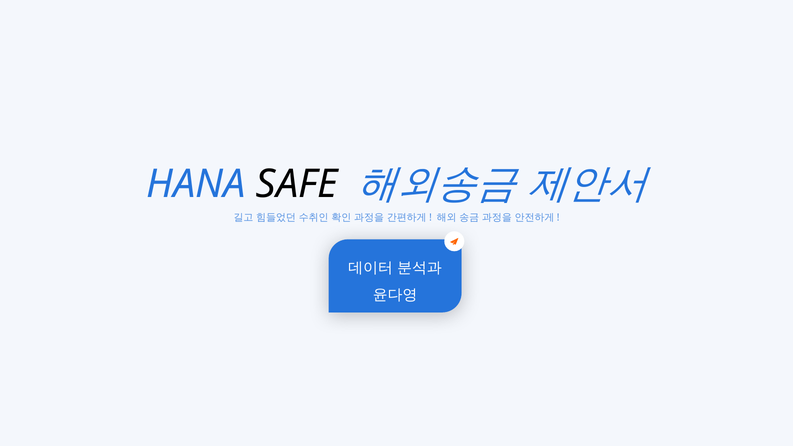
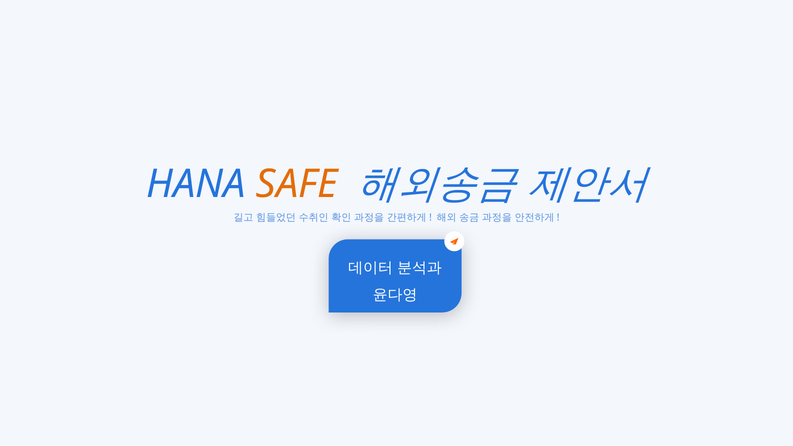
SAFE colour: black -> orange (297, 184)
